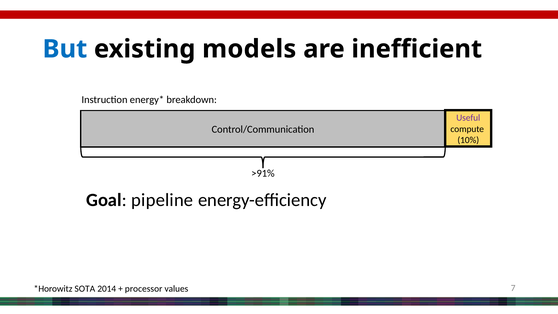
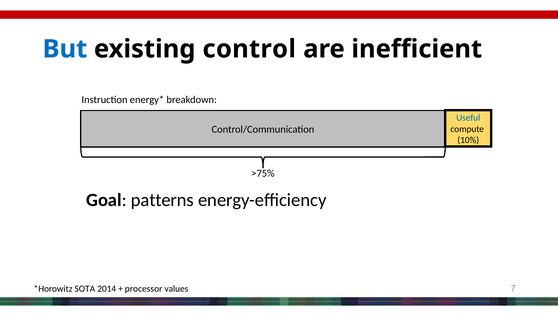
models: models -> control (249, 49)
Useful colour: purple -> blue (468, 118)
>91%: >91% -> >75% (263, 173)
pipeline: pipeline -> patterns (162, 200)
